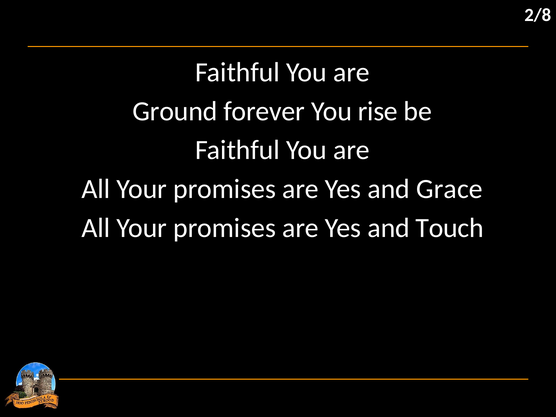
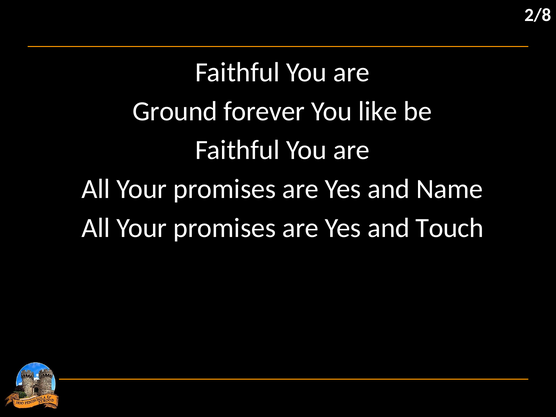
rise: rise -> like (378, 111)
Grace: Grace -> Name (450, 189)
